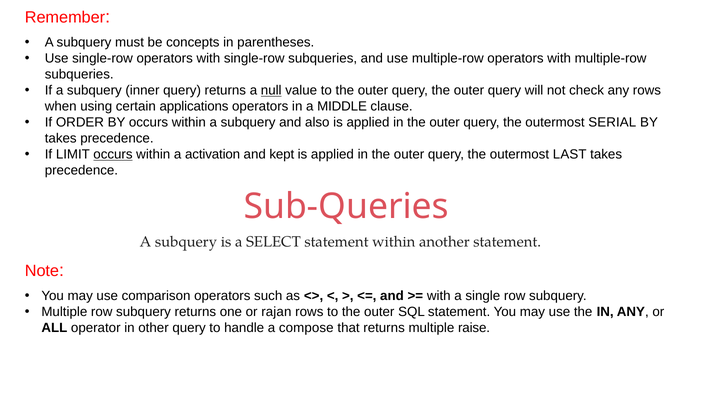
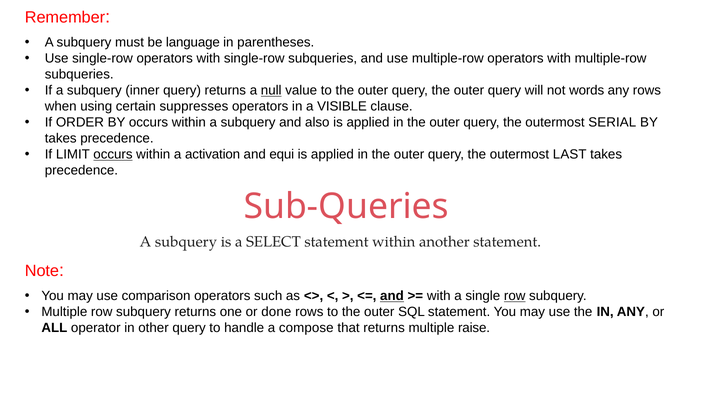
concepts: concepts -> language (193, 43)
check: check -> words (587, 91)
applications: applications -> suppresses (194, 107)
MIDDLE: MIDDLE -> VISIBLE (342, 107)
kept: kept -> equi (282, 155)
and underline: none -> present (392, 296)
row underline: none -> present (515, 296)
rajan: rajan -> done (276, 312)
